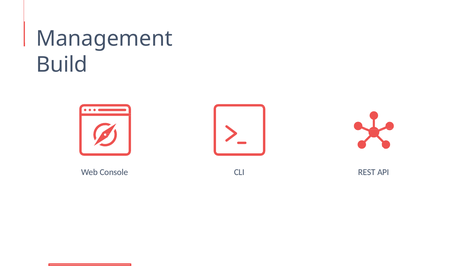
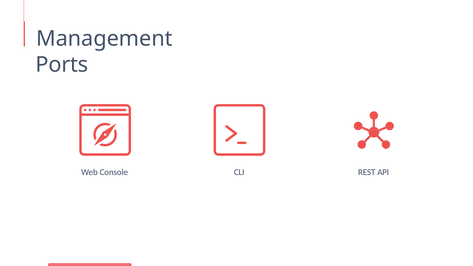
Build: Build -> Ports (62, 65)
